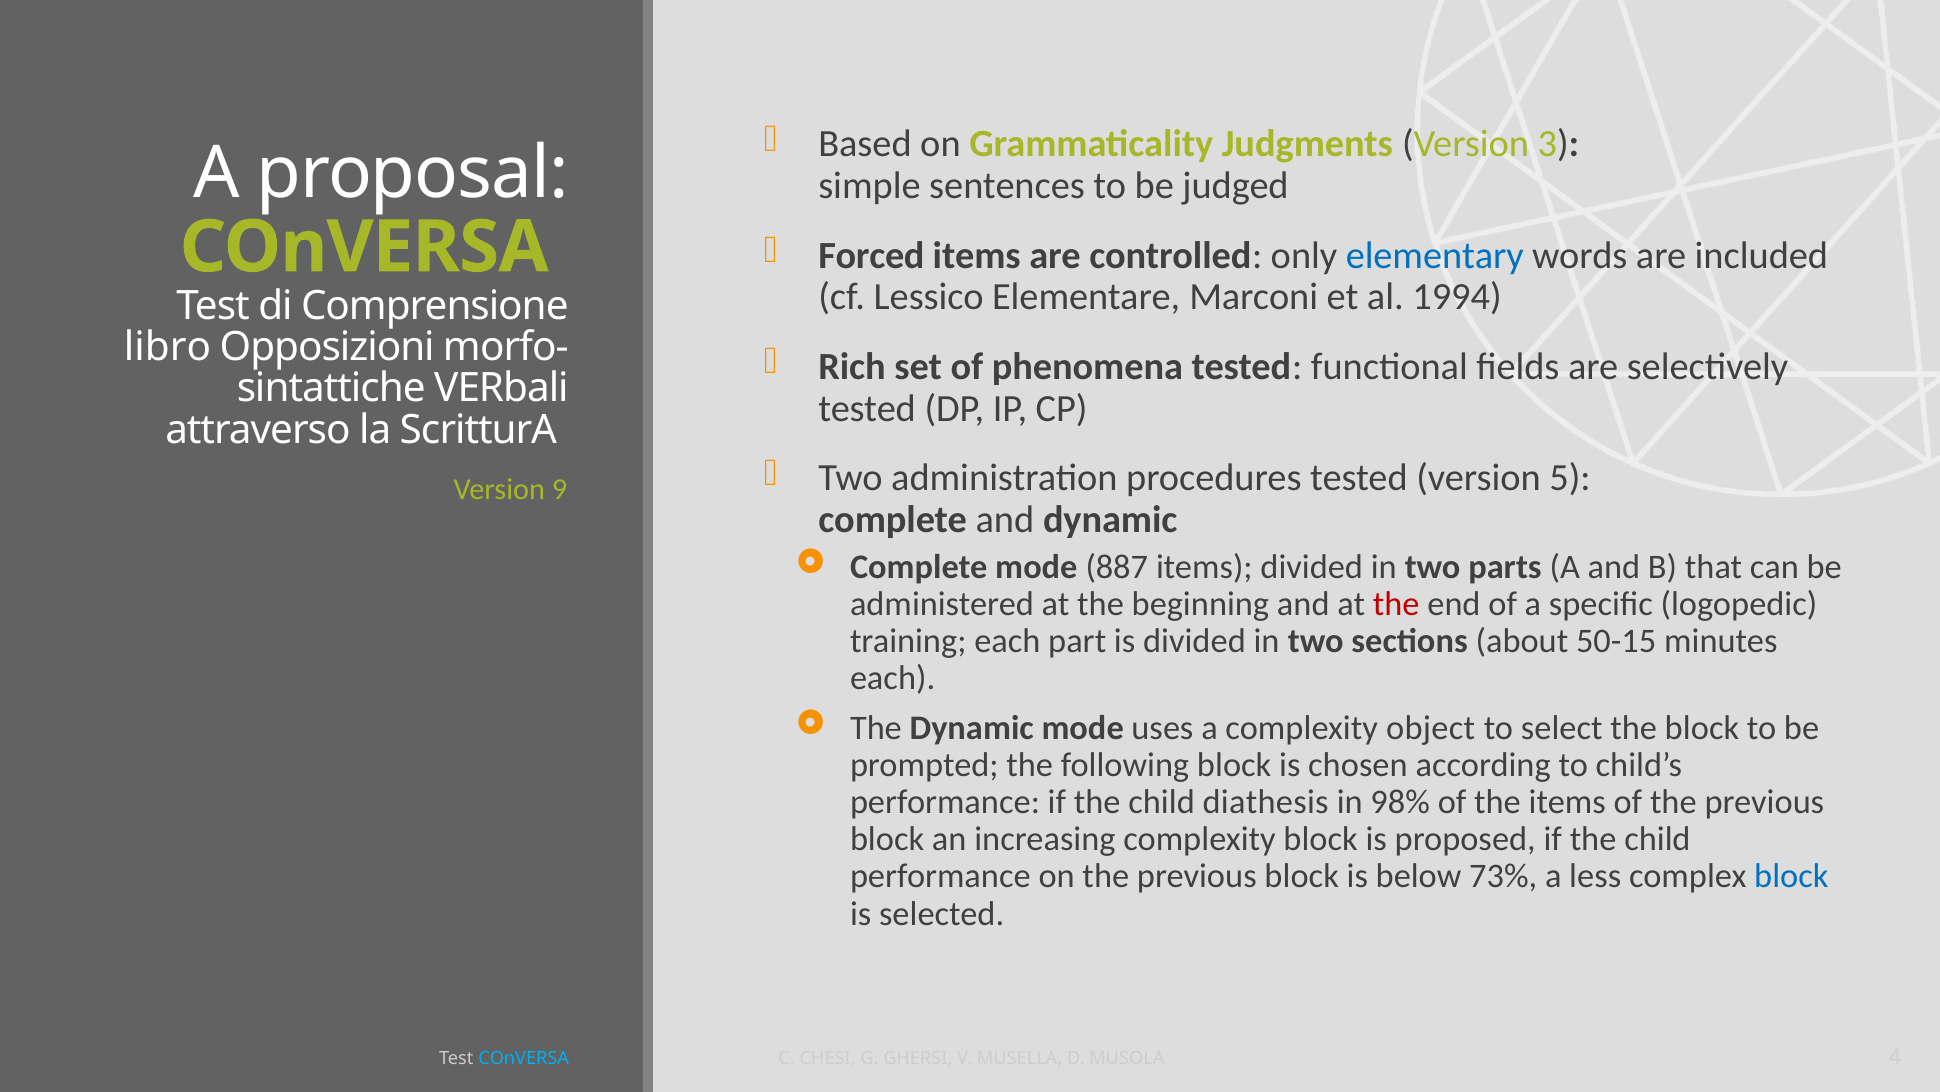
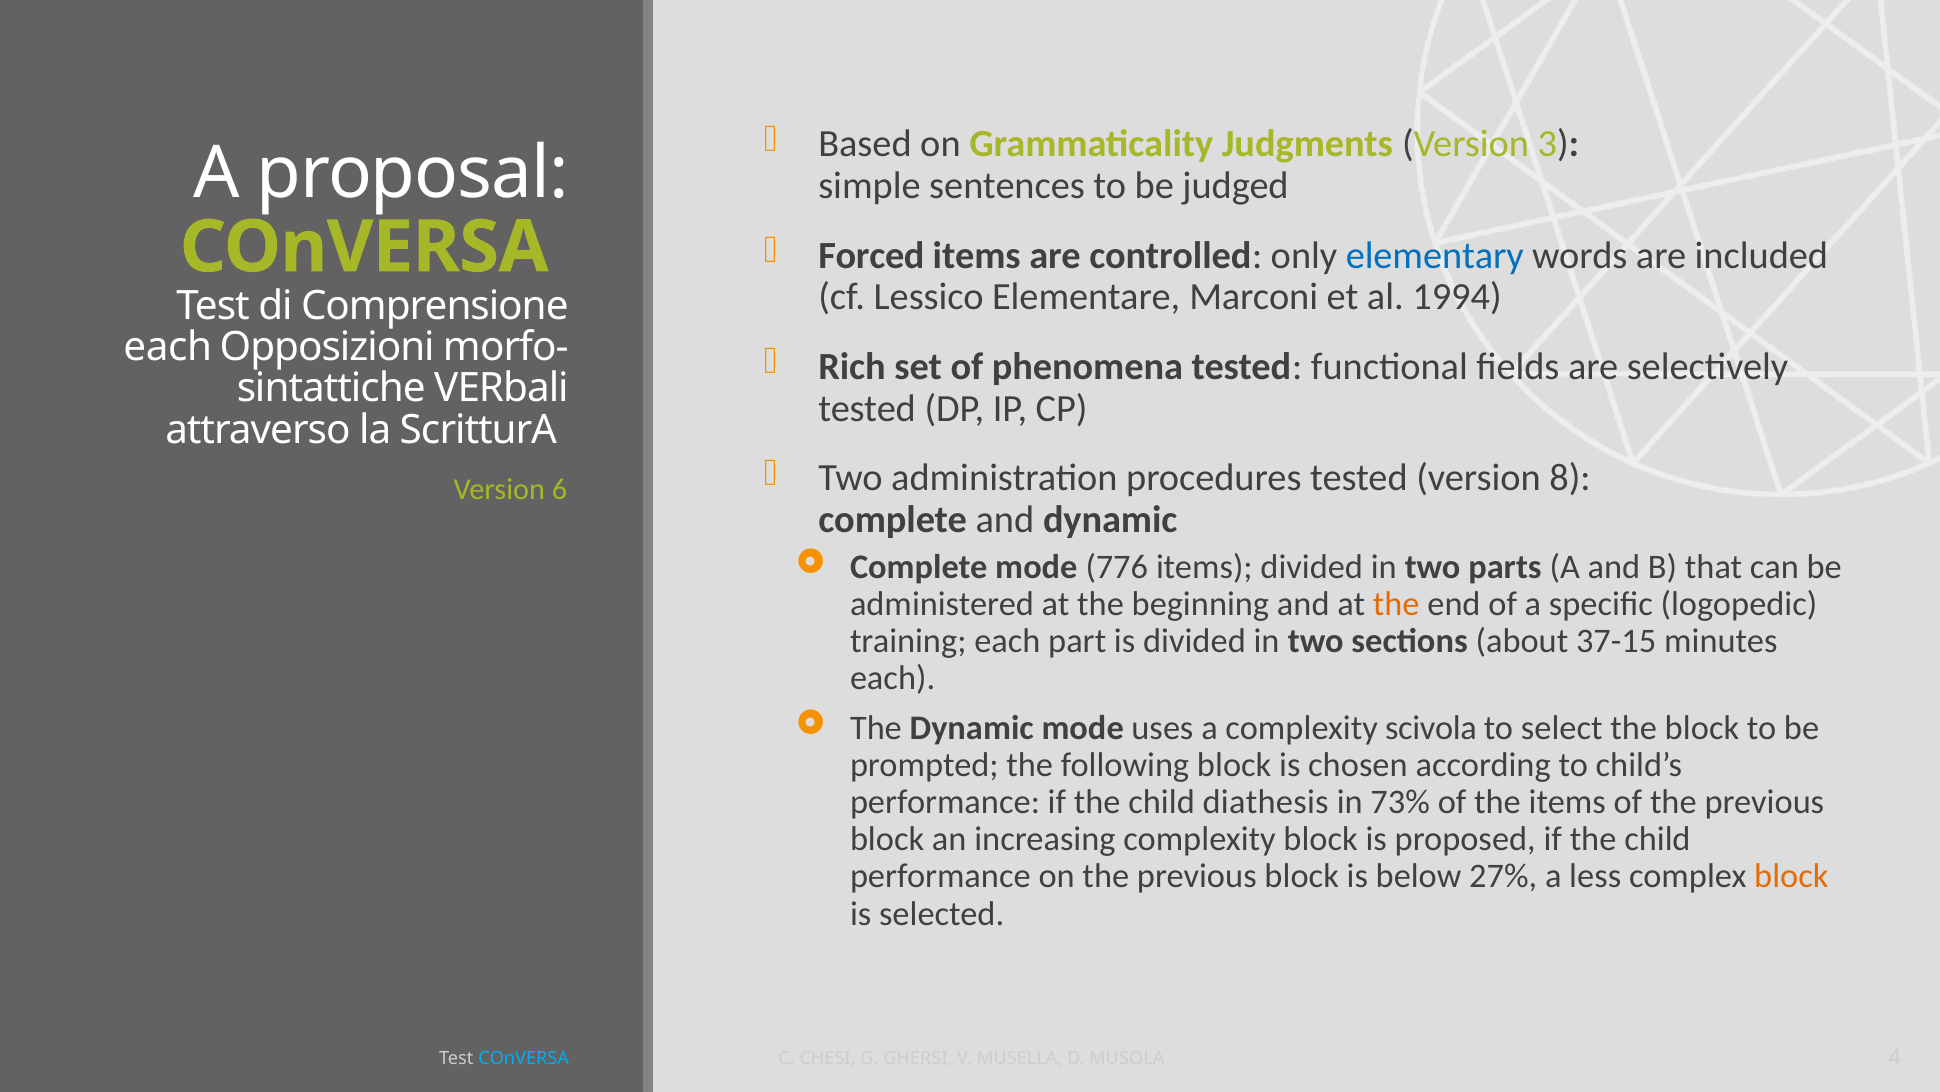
libro: libro -> each (168, 347)
5: 5 -> 8 (1570, 478)
9: 9 -> 6 (559, 489)
887: 887 -> 776 (1117, 567)
the colour: red -> orange (1396, 604)
50-15: 50-15 -> 37-15 (1616, 641)
object: object -> scivola (1431, 727)
98%: 98% -> 73% (1400, 802)
73%: 73% -> 27% (1503, 876)
block colour: blue -> orange (1791, 876)
